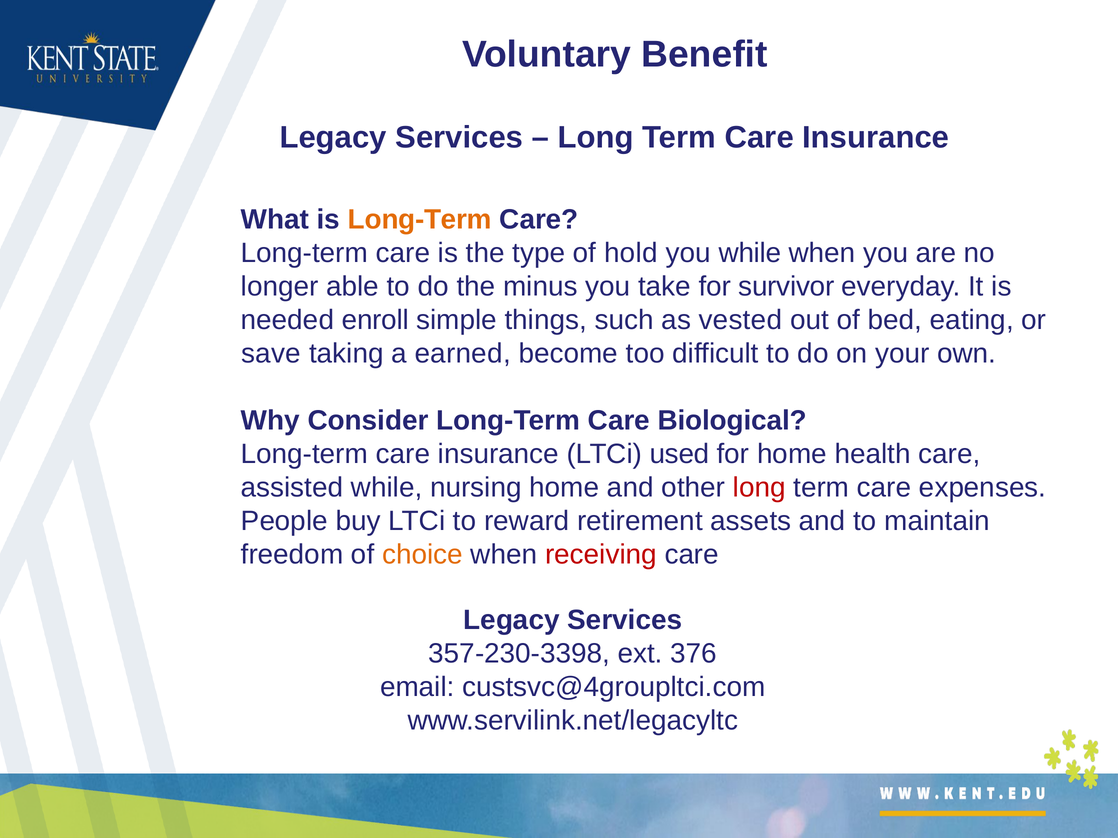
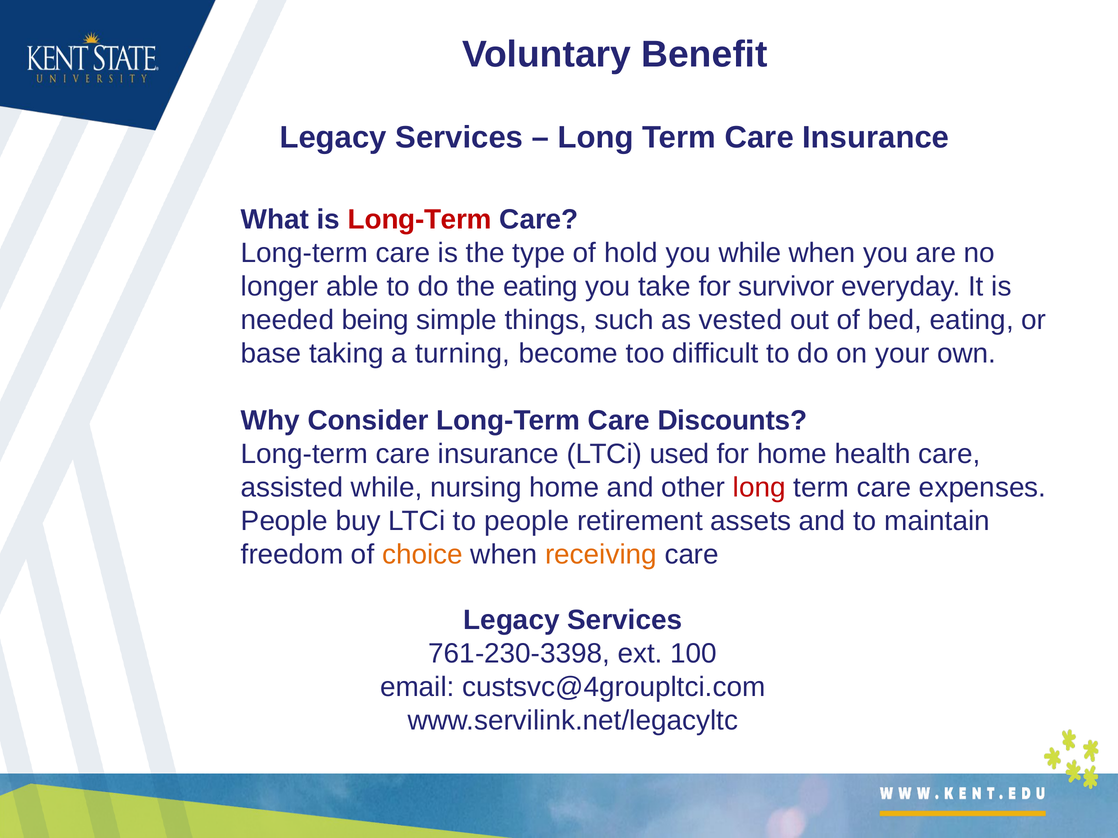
Long-Term colour: orange -> red (420, 219)
the minus: minus -> eating (540, 287)
enroll: enroll -> being (375, 320)
save: save -> base (271, 354)
earned: earned -> turning (463, 354)
Biological: Biological -> Discounts (732, 421)
to reward: reward -> people (527, 521)
receiving colour: red -> orange (601, 555)
357-230-3398: 357-230-3398 -> 761-230-3398 (519, 654)
376: 376 -> 100 (694, 654)
